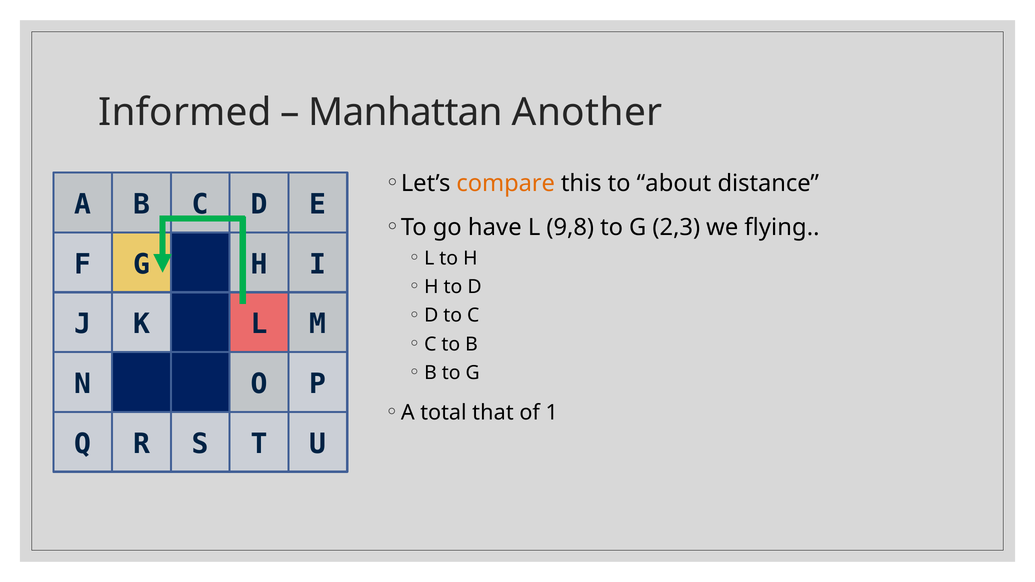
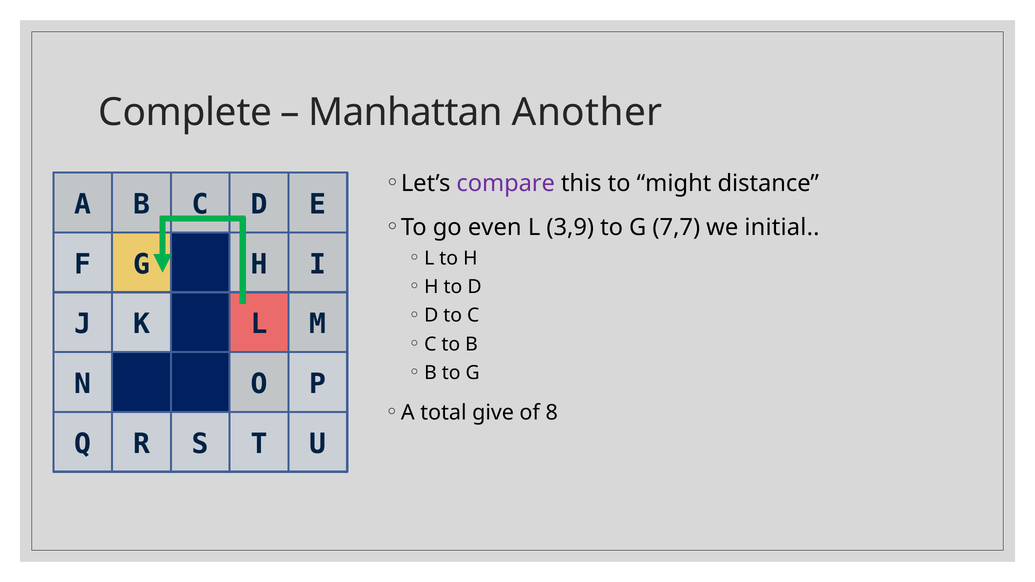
Informed: Informed -> Complete (185, 112)
compare colour: orange -> purple (506, 183)
about: about -> might (674, 183)
have: have -> even (495, 227)
9,8: 9,8 -> 3,9 (570, 227)
2,3: 2,3 -> 7,7 (676, 227)
flying: flying -> initial (782, 227)
that: that -> give (493, 413)
1: 1 -> 8 (552, 413)
